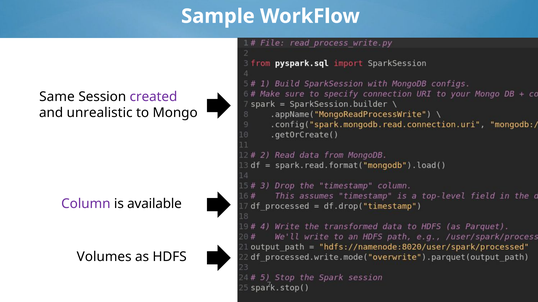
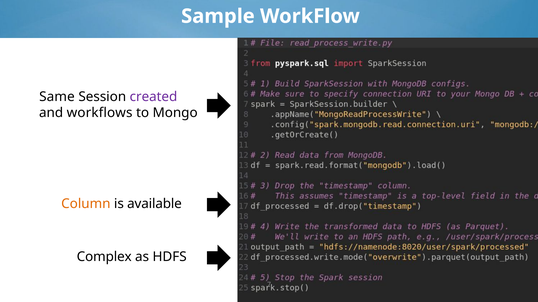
unrealistic: unrealistic -> workflows (100, 113)
Column colour: purple -> orange (86, 204)
Volumes: Volumes -> Complex (104, 257)
